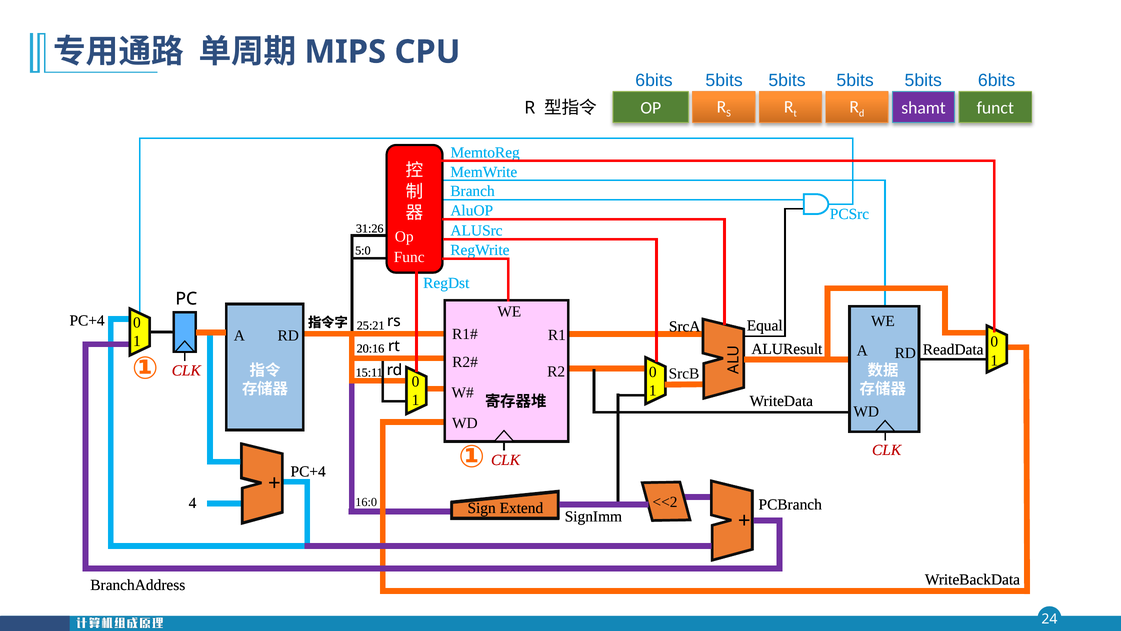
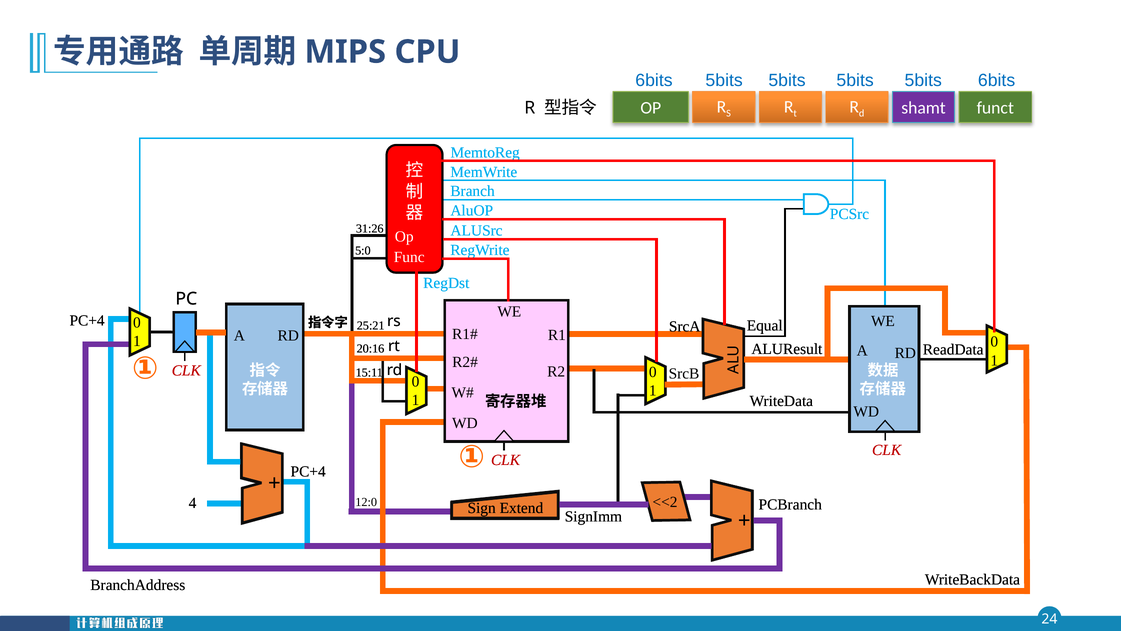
16:0: 16:0 -> 12:0 (366, 502)
